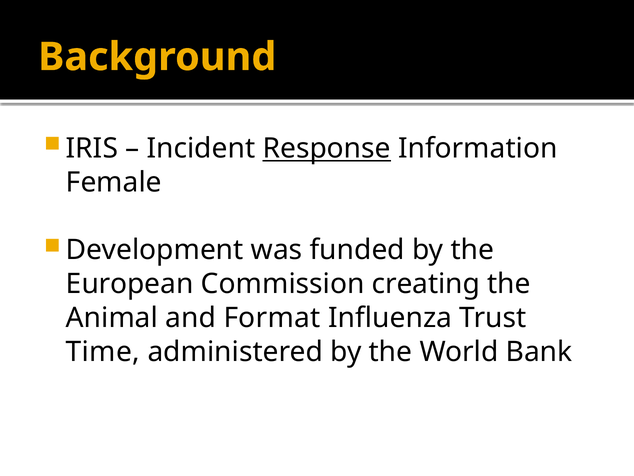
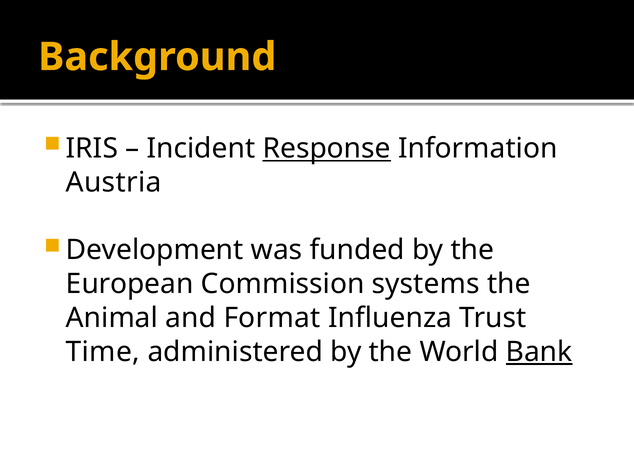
Female: Female -> Austria (114, 182)
creating: creating -> systems (426, 284)
Bank underline: none -> present (539, 351)
